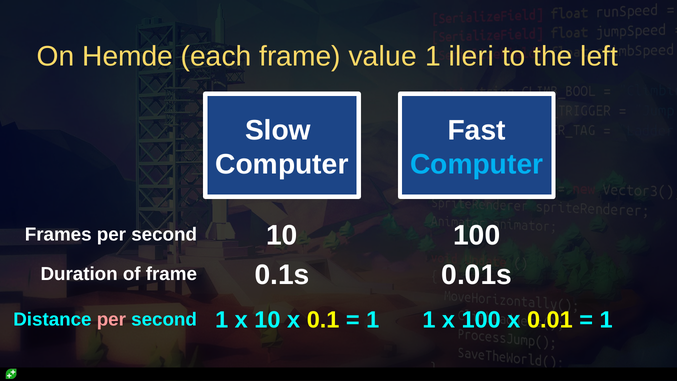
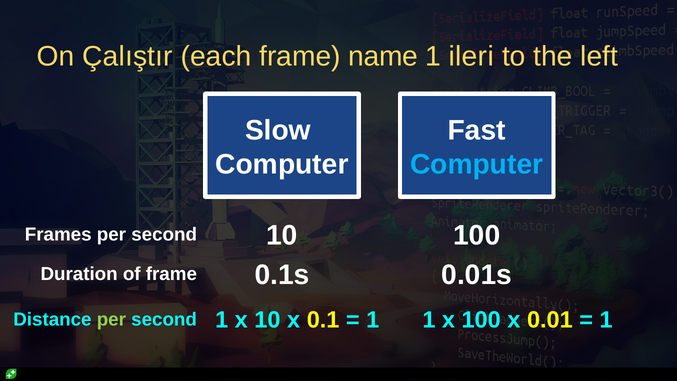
Hemde: Hemde -> Çalıştır (128, 56)
value: value -> name (383, 56)
per colour: pink -> light green (111, 319)
